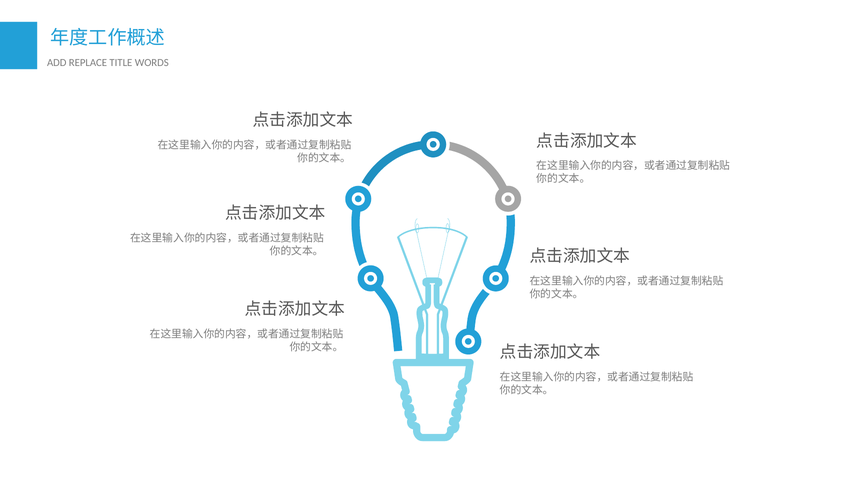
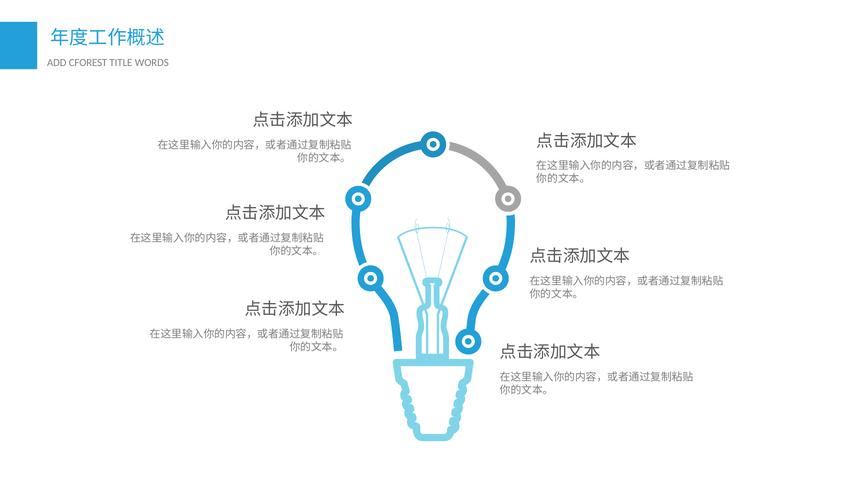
REPLACE: REPLACE -> CFOREST (88, 63)
